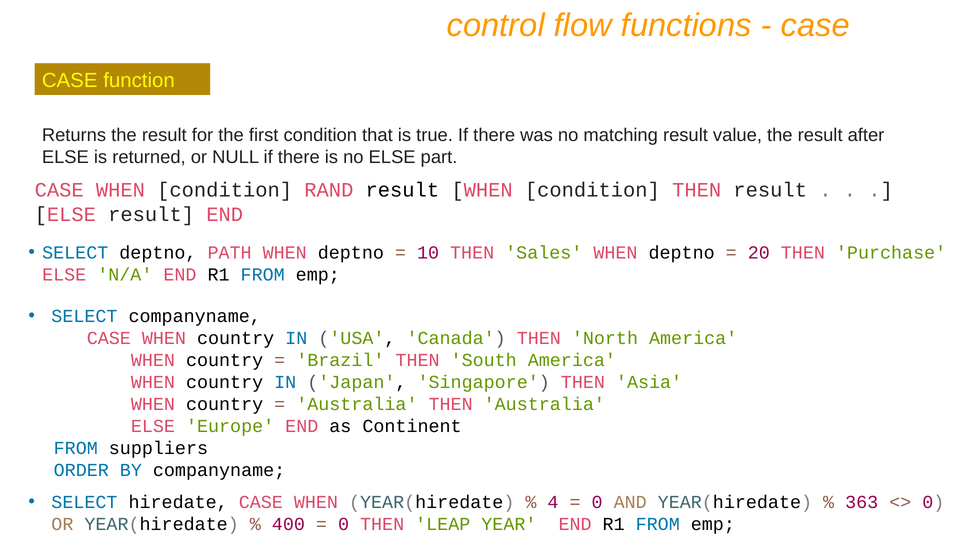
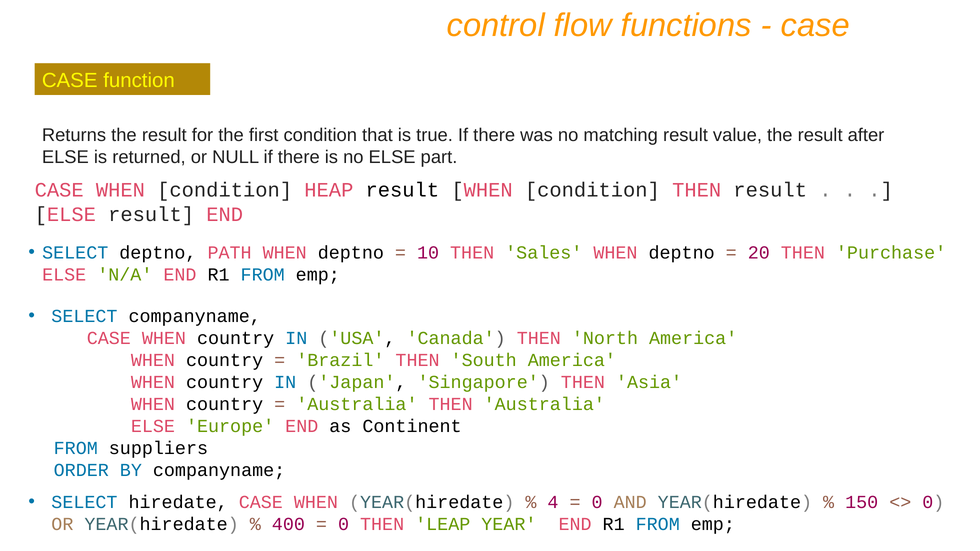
RAND: RAND -> HEAP (329, 190)
363: 363 -> 150 (862, 502)
